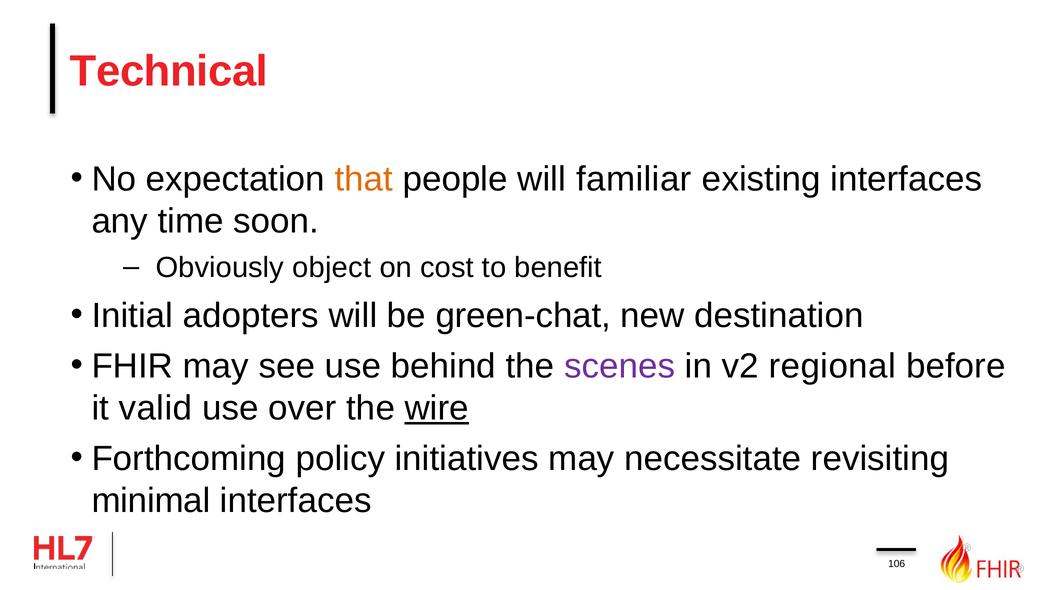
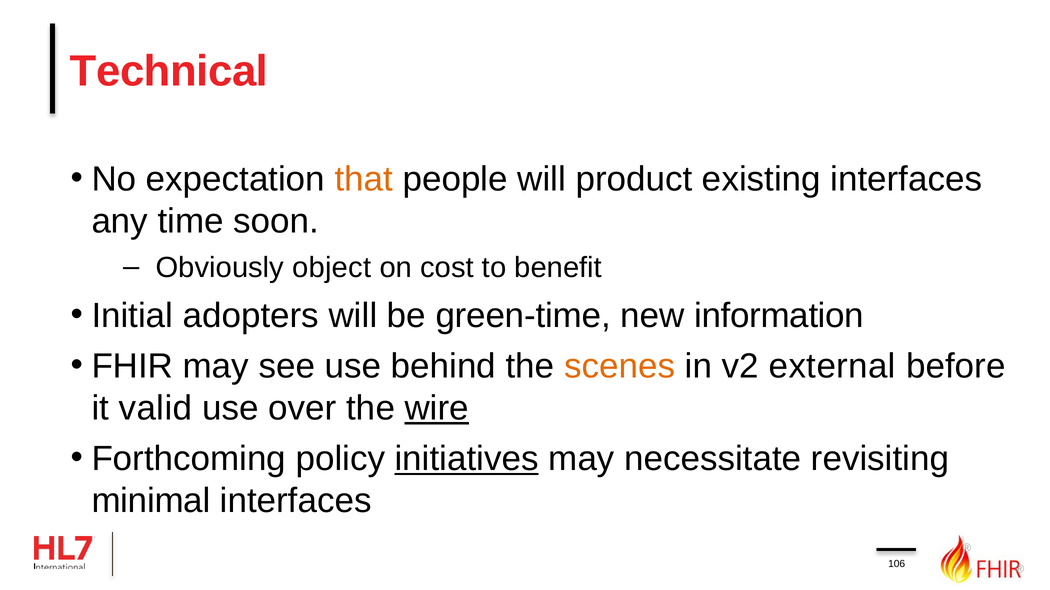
familiar: familiar -> product (634, 179)
green-chat: green-chat -> green-time (523, 316)
destination: destination -> information (779, 316)
scenes colour: purple -> orange (620, 367)
regional: regional -> external (832, 367)
initiatives underline: none -> present (467, 459)
